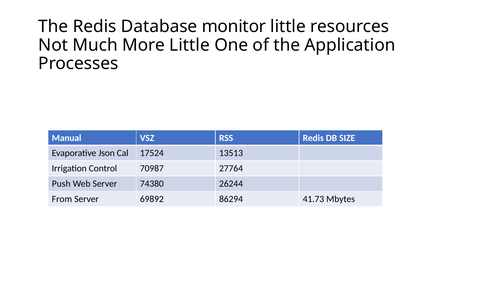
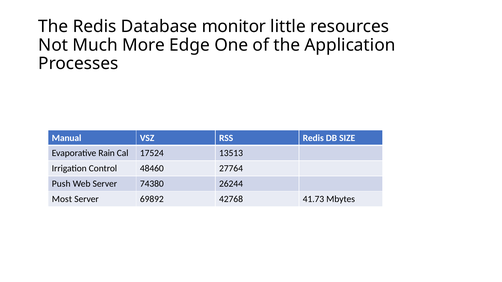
More Little: Little -> Edge (190, 45)
Json: Json -> Rain (107, 153)
70987: 70987 -> 48460 (152, 169)
From: From -> Most (62, 199)
86294: 86294 -> 42768 (231, 199)
